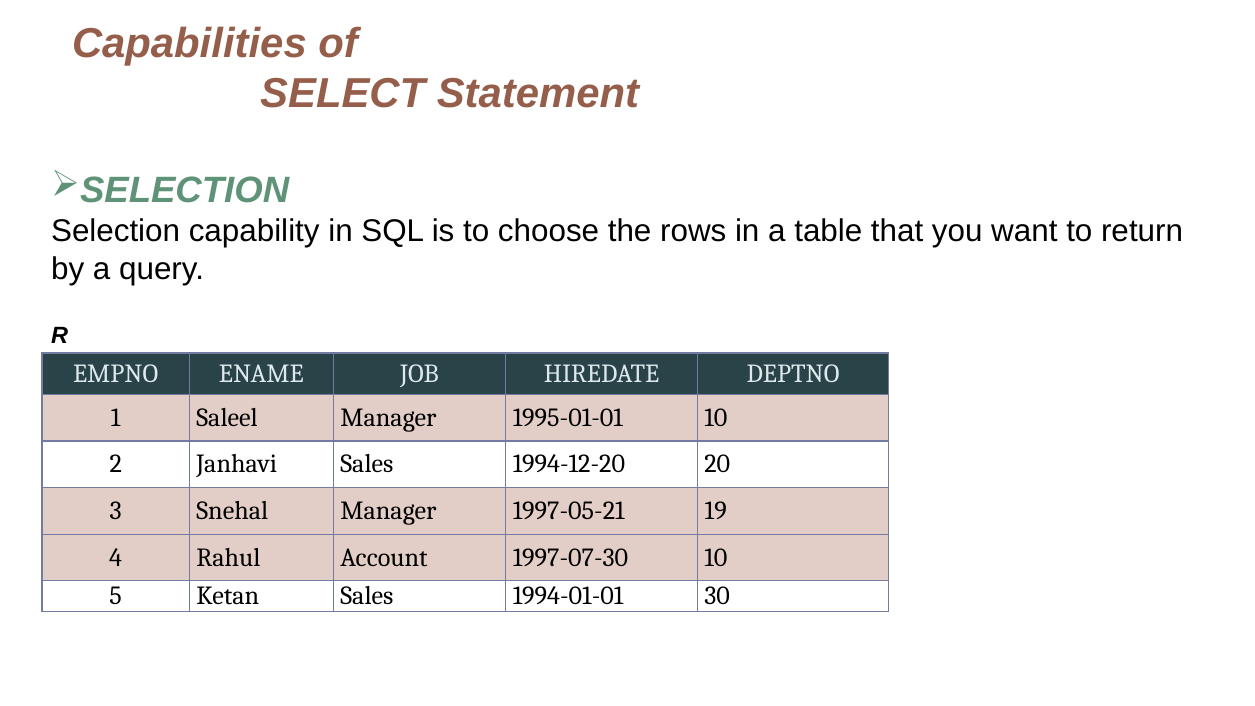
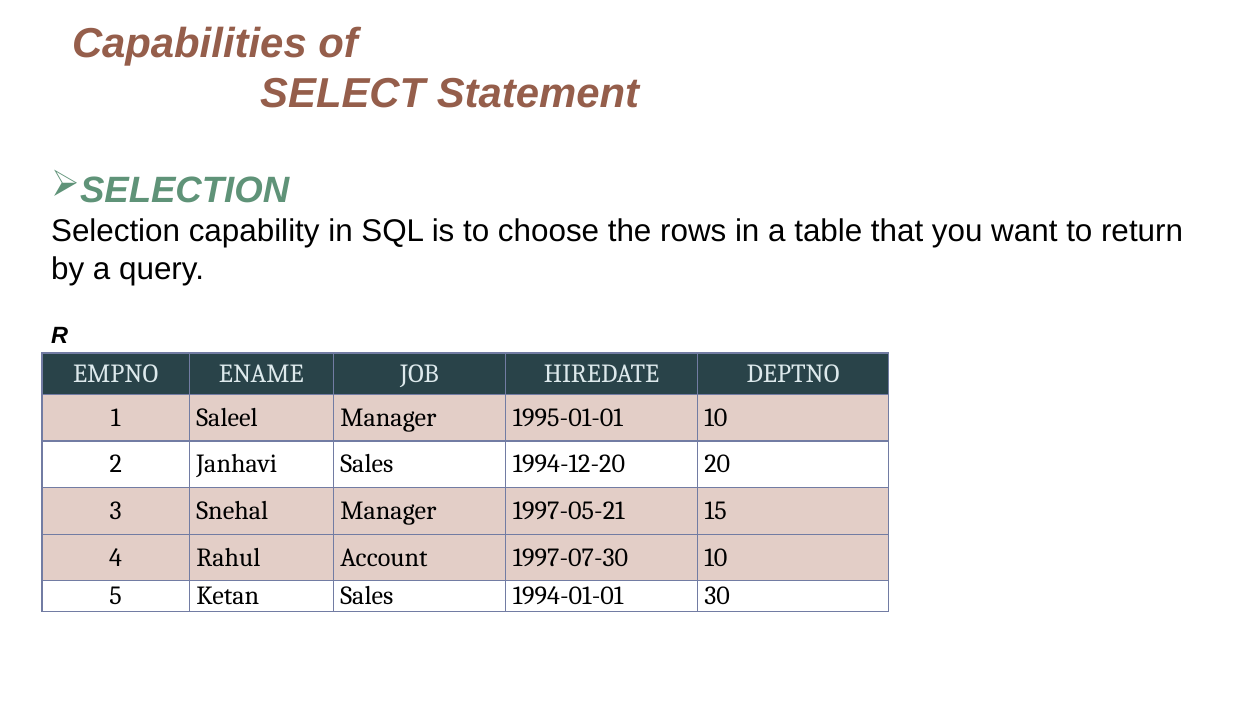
19: 19 -> 15 (716, 511)
